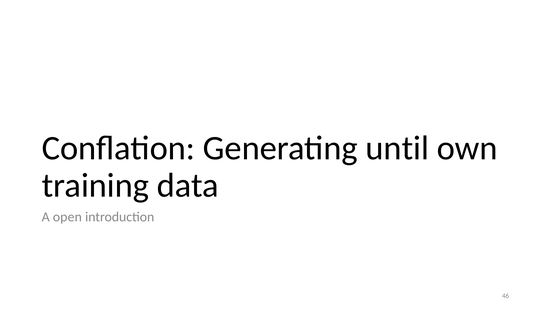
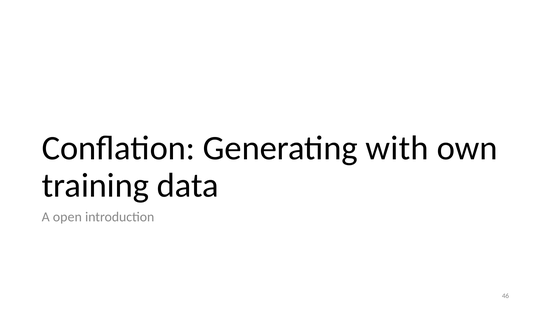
until: until -> with (397, 148)
